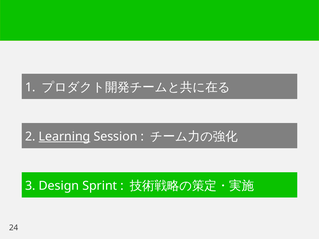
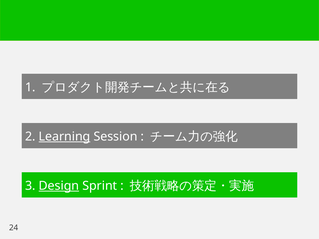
Design underline: none -> present (59, 186)
